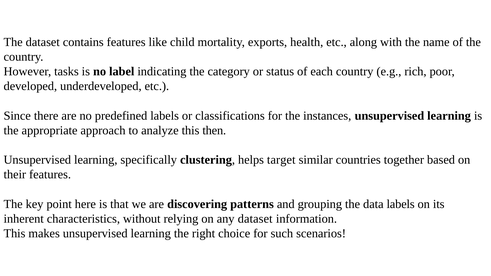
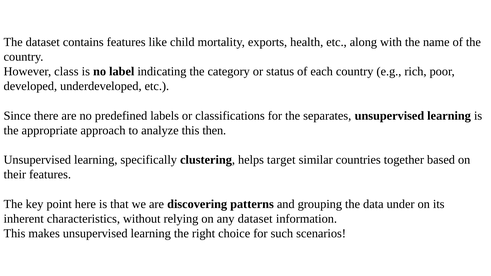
tasks: tasks -> class (66, 72)
instances: instances -> separates (327, 116)
data labels: labels -> under (401, 204)
